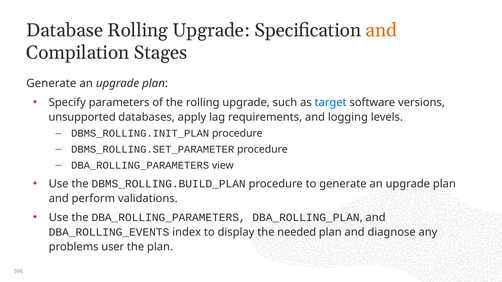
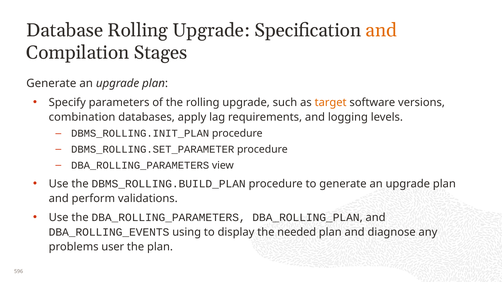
target colour: blue -> orange (331, 103)
unsupported: unsupported -> combination (82, 117)
index: index -> using (187, 232)
